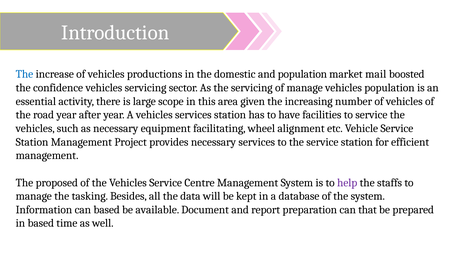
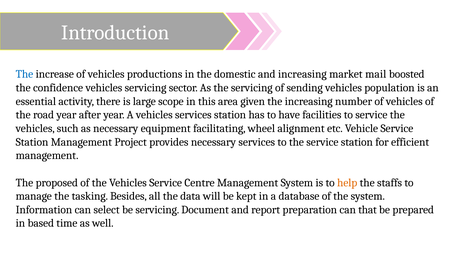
and population: population -> increasing (302, 74)
of manage: manage -> sending (305, 88)
help colour: purple -> orange (347, 183)
can based: based -> select (107, 210)
be available: available -> servicing (157, 210)
